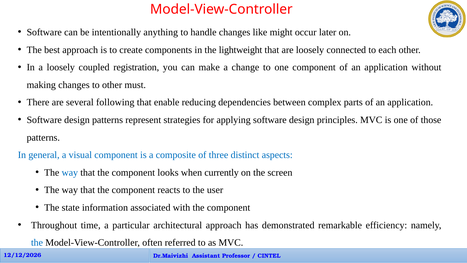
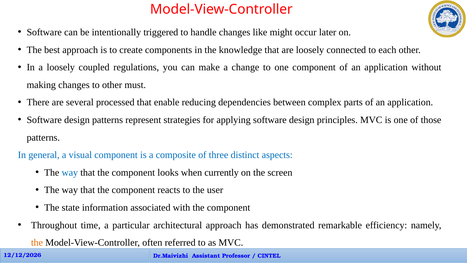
anything: anything -> triggered (161, 32)
lightweight: lightweight -> knowledge (240, 50)
registration: registration -> regulations (136, 67)
following: following -> processed (115, 102)
the colour: blue -> orange (37, 242)
